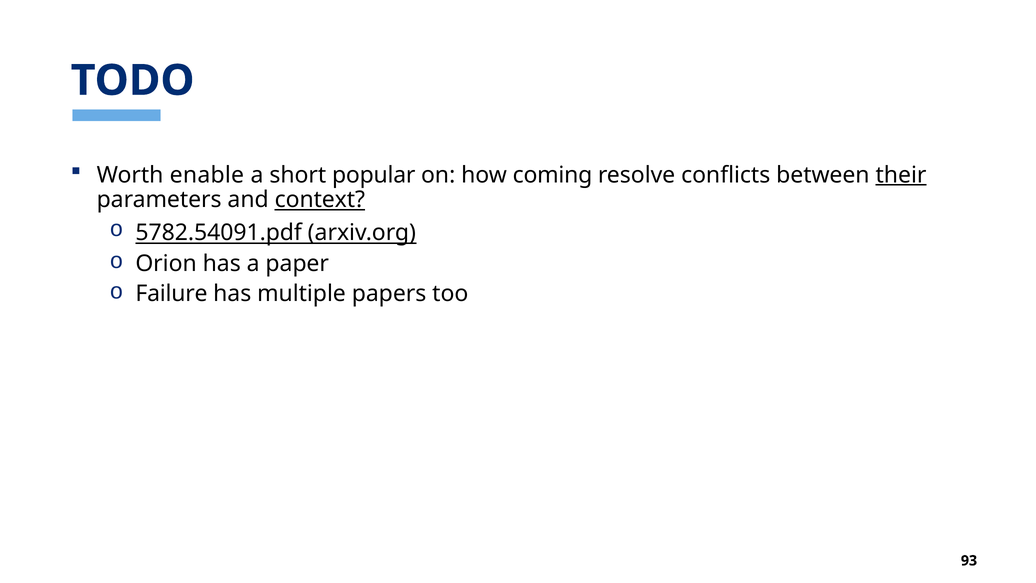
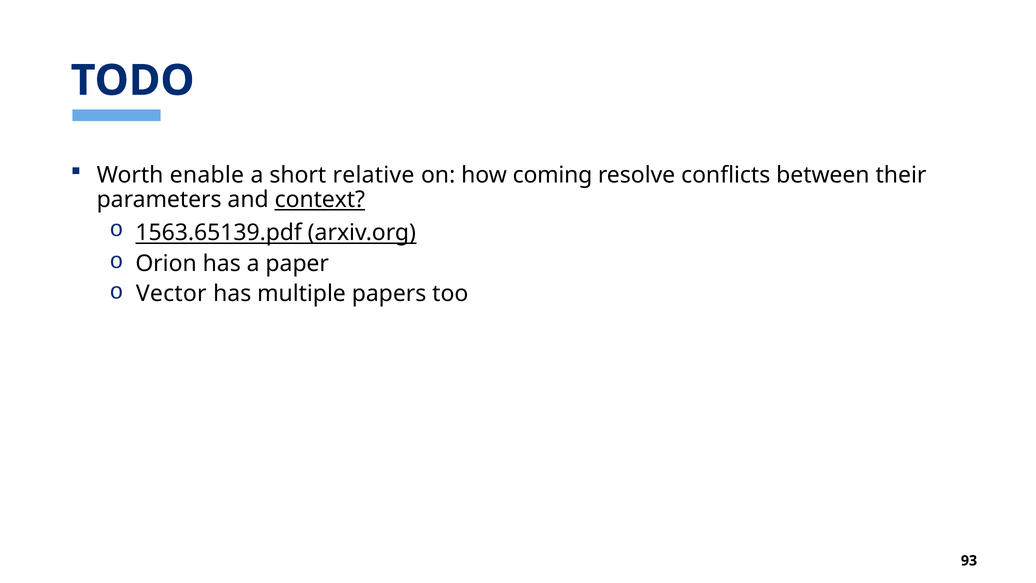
popular: popular -> relative (374, 175)
their underline: present -> none (901, 175)
5782.54091.pdf: 5782.54091.pdf -> 1563.65139.pdf (219, 233)
Failure: Failure -> Vector (171, 294)
